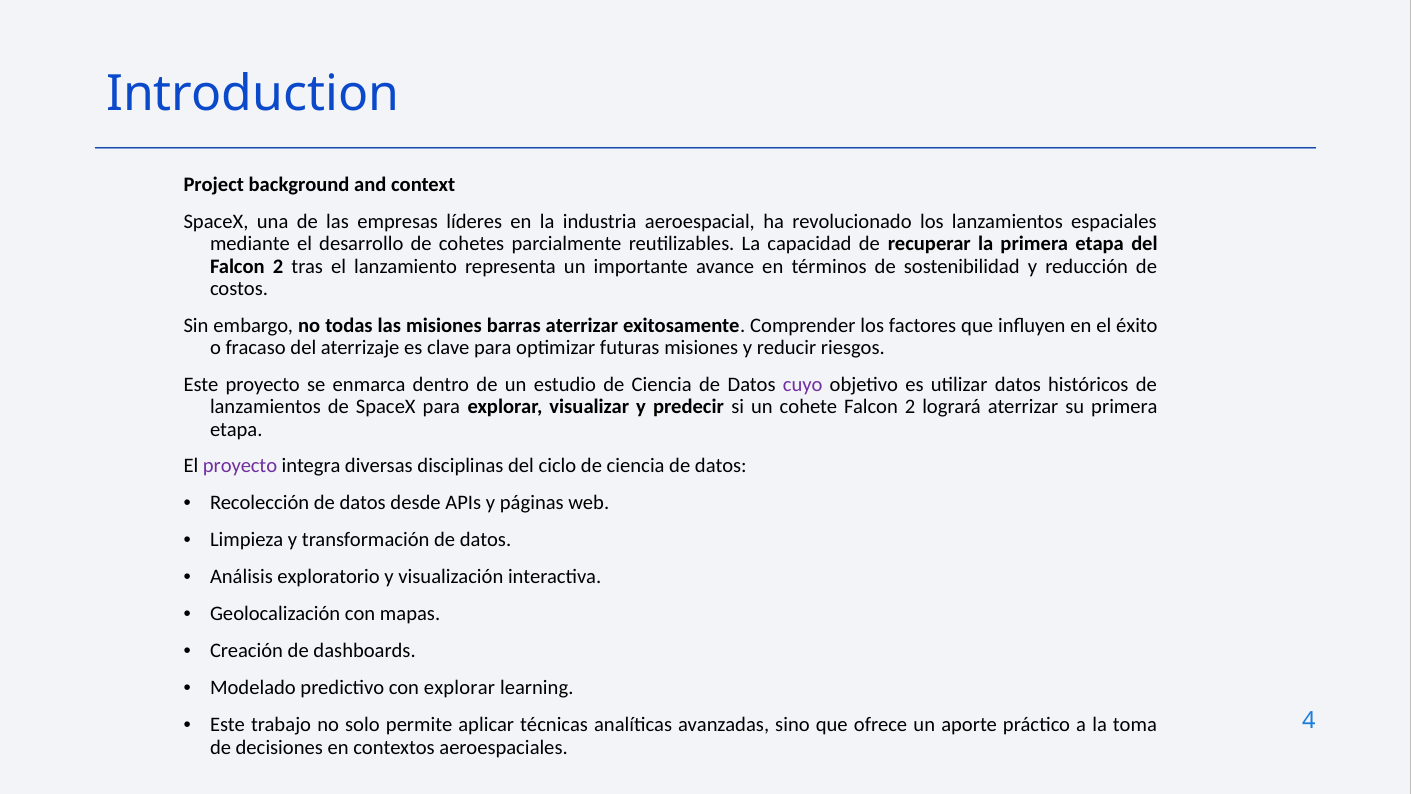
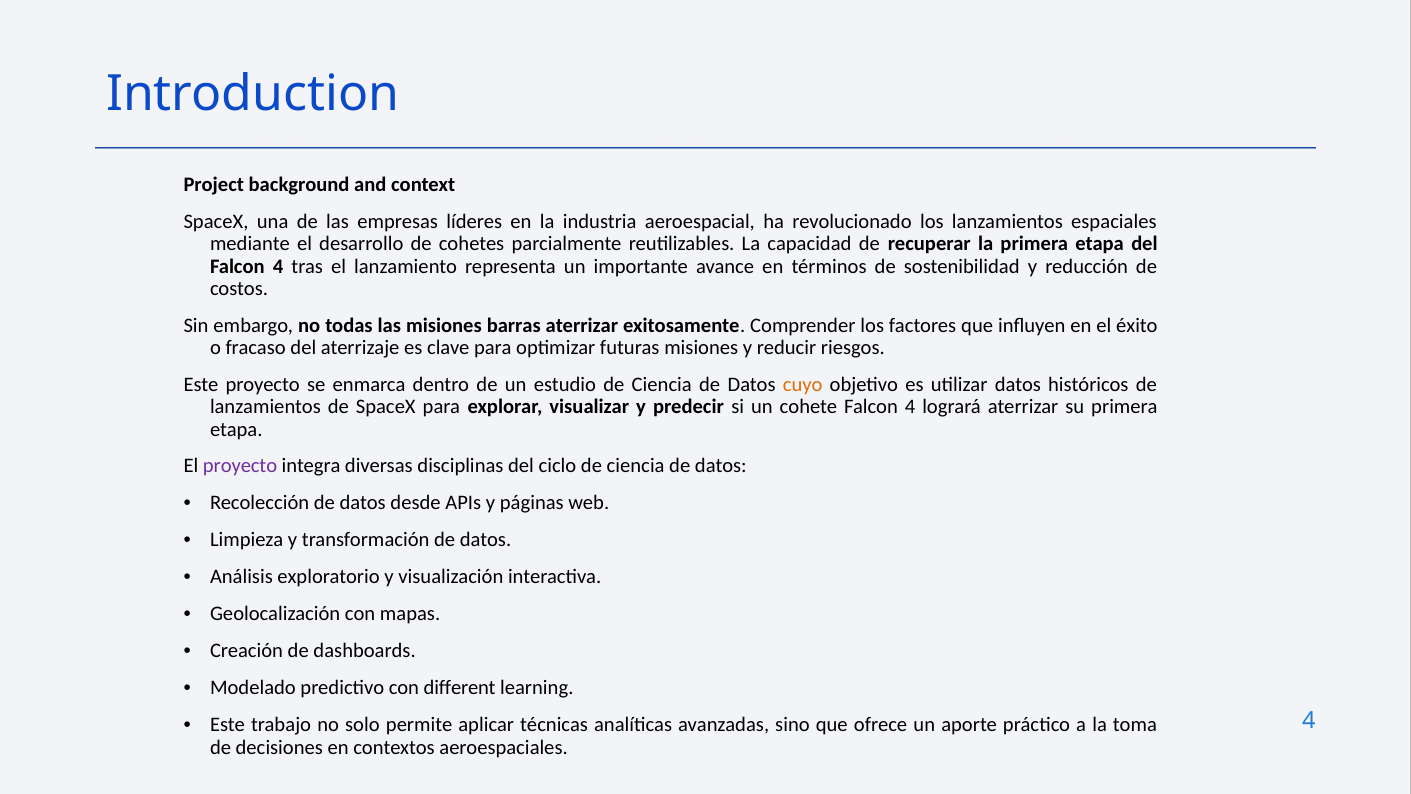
2: 2 -> 4 (278, 266)
cuyo colour: purple -> orange (803, 385)
cohete Falcon 2: 2 -> 4 (910, 407)
con explorar: explorar -> different (460, 688)
